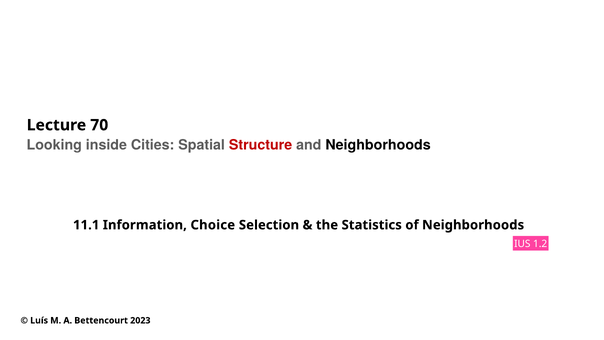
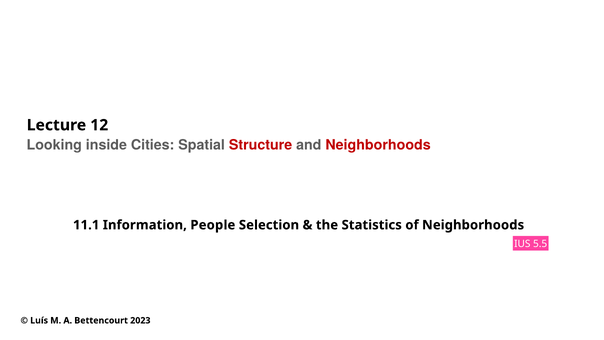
70: 70 -> 12 (99, 125)
Neighborhoods colour: black -> red (378, 145)
Choice: Choice -> People (213, 225)
1.2: 1.2 -> 5.5 (540, 244)
